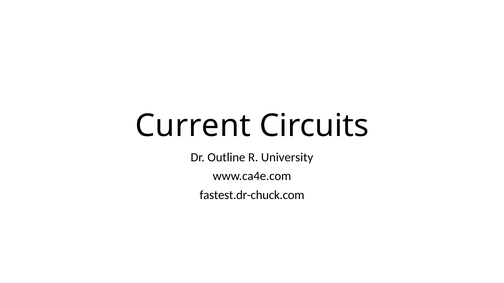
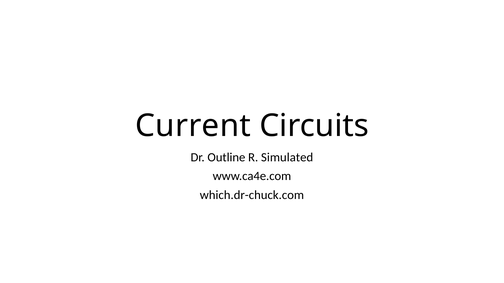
University: University -> Simulated (287, 158)
fastest.dr-chuck.com: fastest.dr-chuck.com -> which.dr-chuck.com (252, 195)
